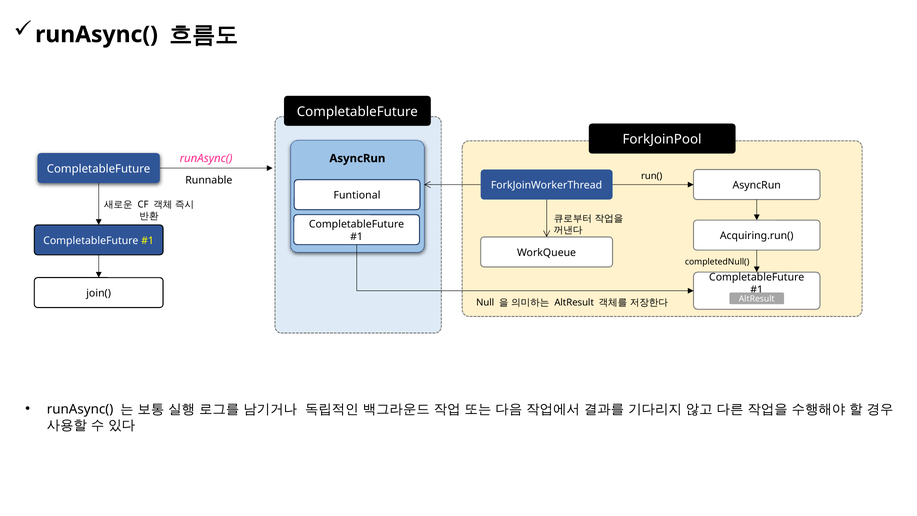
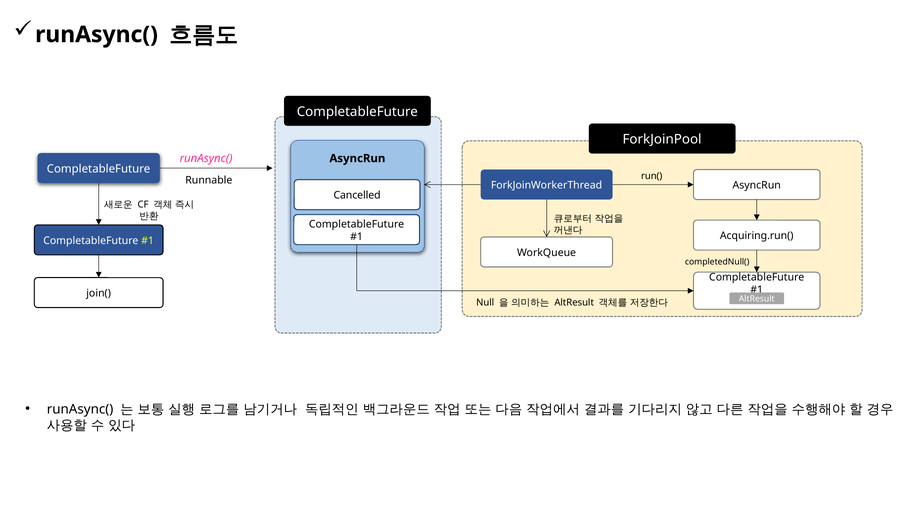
Funtional: Funtional -> Cancelled (357, 195)
